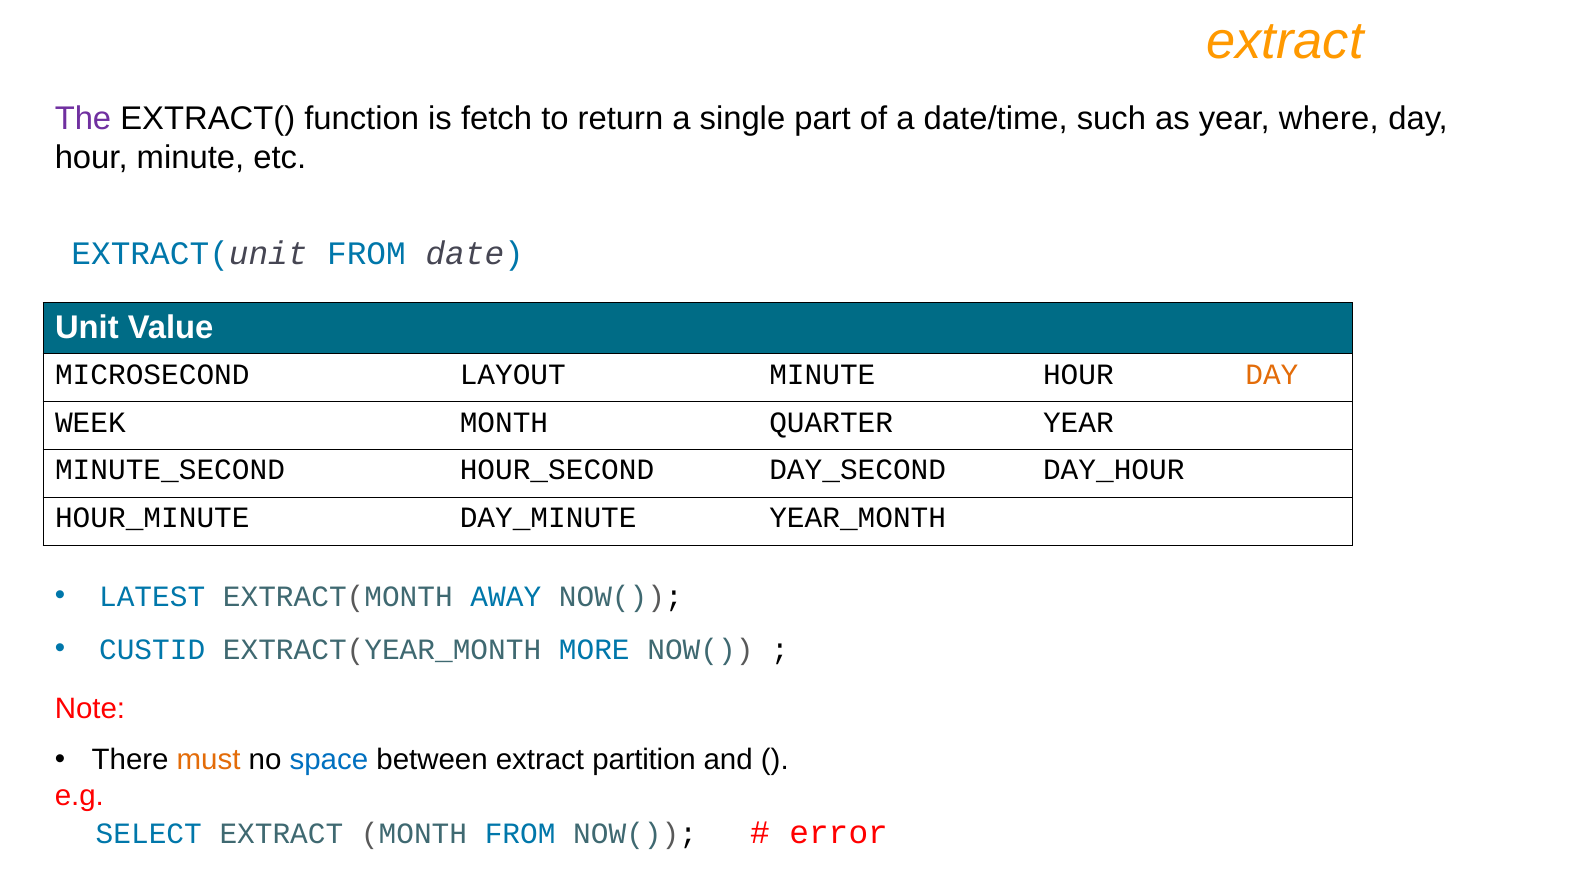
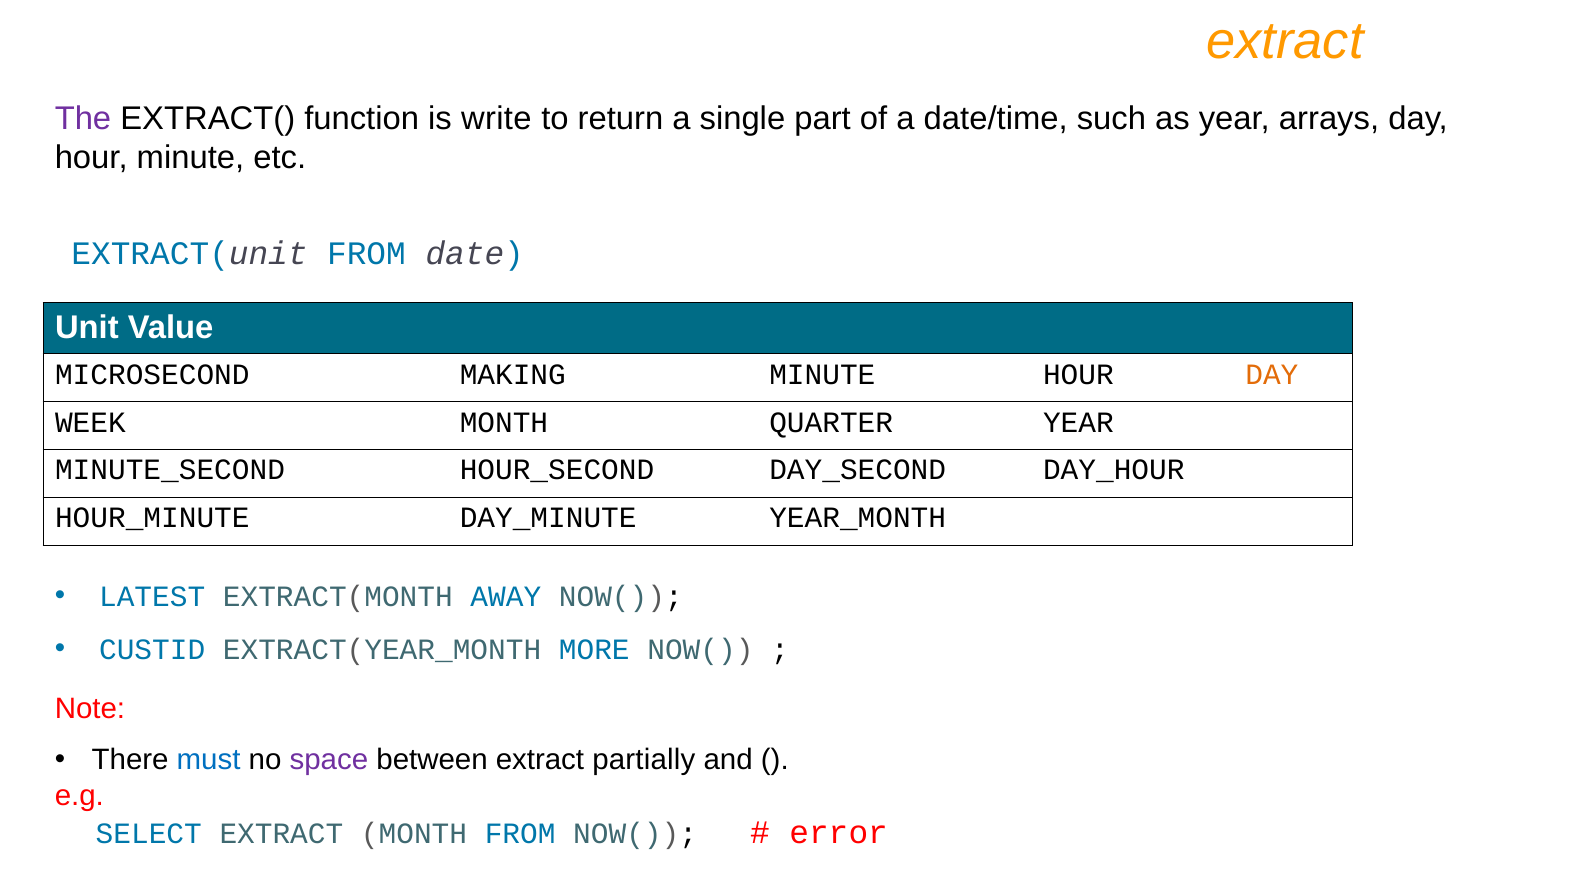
fetch: fetch -> write (496, 118)
where: where -> arrays (1329, 118)
LAYOUT: LAYOUT -> MAKING (513, 375)
must colour: orange -> blue (209, 760)
space colour: blue -> purple (329, 760)
partition: partition -> partially (644, 760)
